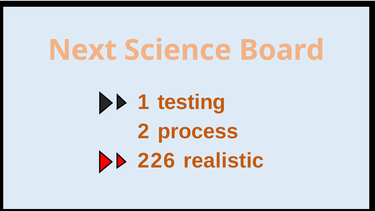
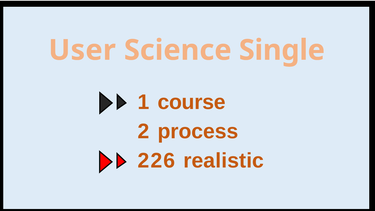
Next: Next -> User (82, 50)
Board: Board -> Single (282, 50)
testing: testing -> course (192, 102)
